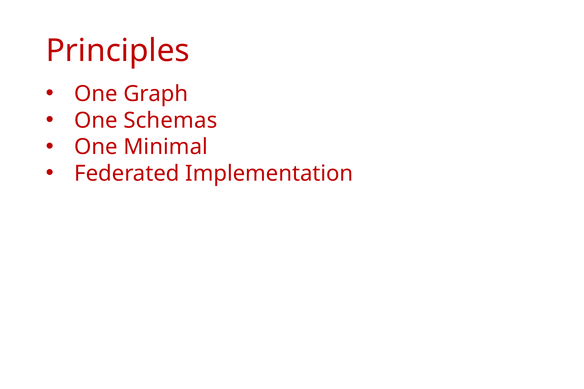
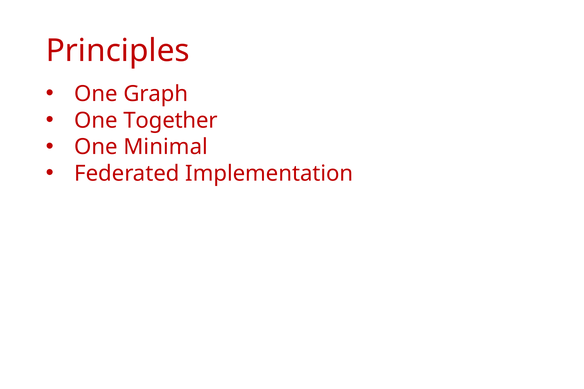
Schemas: Schemas -> Together (171, 120)
